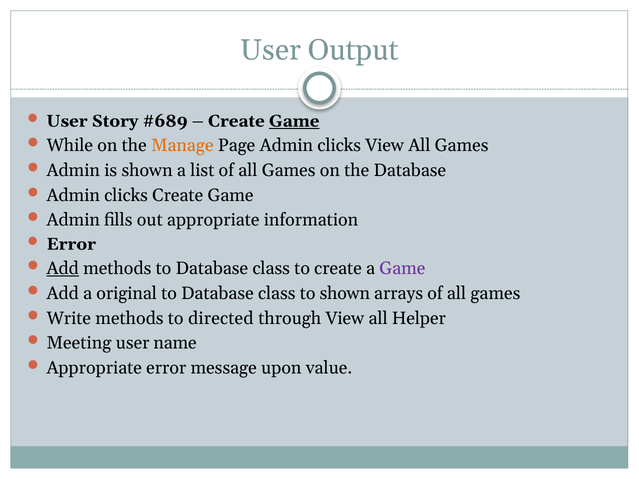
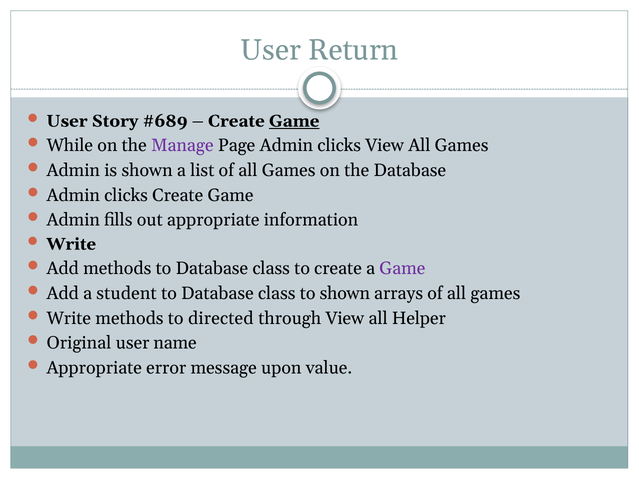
Output: Output -> Return (353, 50)
Manage colour: orange -> purple (182, 146)
Error: Error -> Write (71, 244)
Add underline: present -> none (63, 269)
original: original -> student (127, 294)
Meeting: Meeting -> Original (79, 343)
